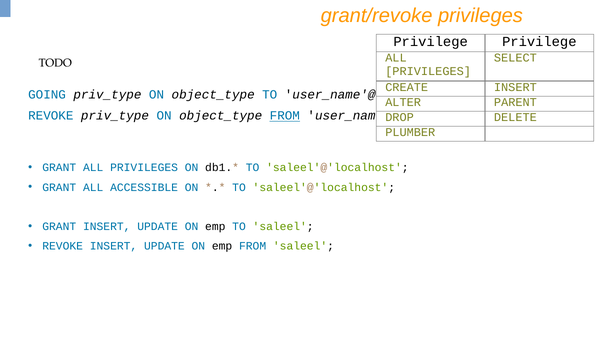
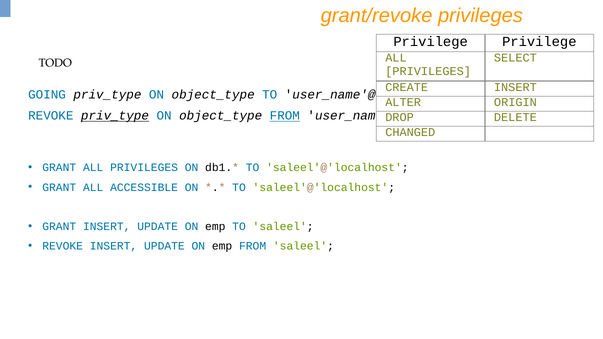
PARENT: PARENT -> ORIGIN (515, 102)
priv_type underline: none -> present (115, 116)
PLUMBER: PLUMBER -> CHANGED (410, 133)
